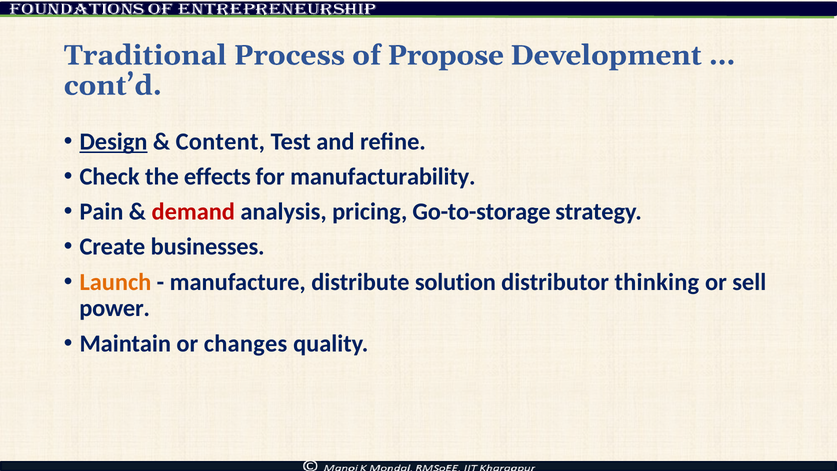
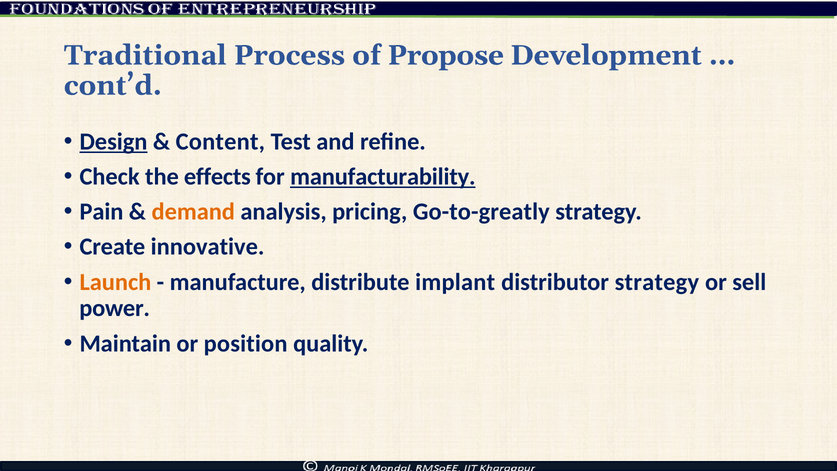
manufacturability underline: none -> present (383, 177)
demand colour: red -> orange (193, 212)
Go-to-storage: Go-to-storage -> Go-to-greatly (481, 212)
businesses: businesses -> innovative (208, 247)
solution: solution -> implant (455, 282)
distributor thinking: thinking -> strategy (657, 282)
changes: changes -> position (246, 343)
